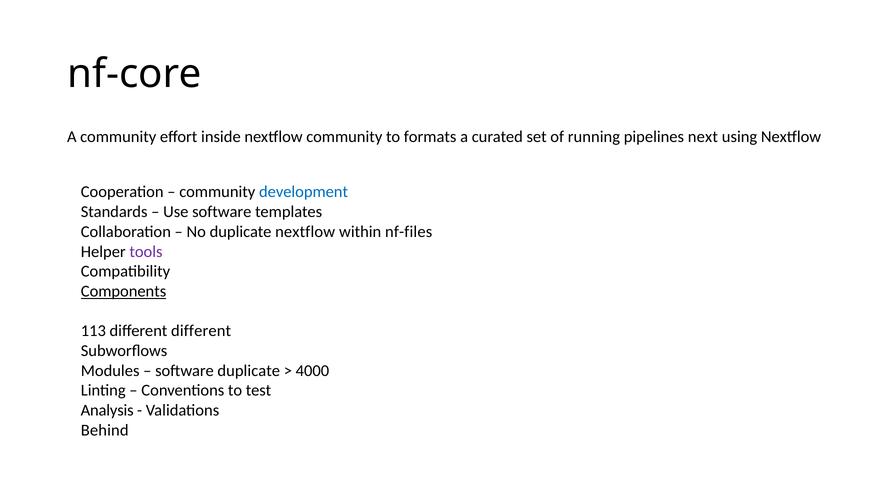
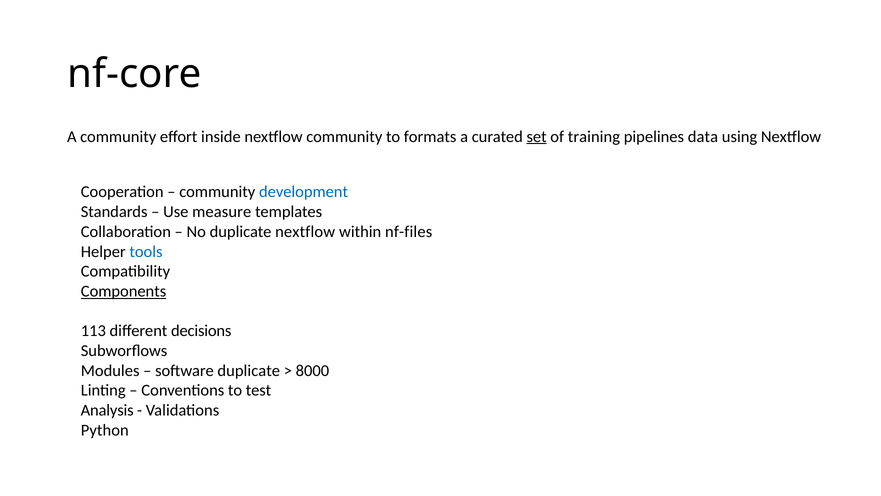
set underline: none -> present (537, 136)
running: running -> training (594, 136)
next: next -> data (703, 136)
Use software: software -> measure (222, 212)
tools colour: purple -> blue (146, 251)
different different: different -> decisions (201, 331)
4000: 4000 -> 8000 (312, 370)
Behind: Behind -> Python (105, 430)
